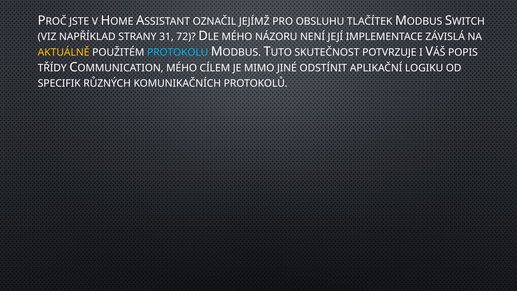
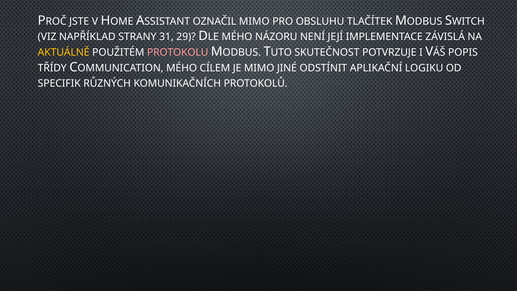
OZNAČIL JEJÍMŽ: JEJÍMŽ -> MIMO (254, 21)
72: 72 -> 29 (186, 37)
PROTOKOLU colour: light blue -> pink (178, 52)
